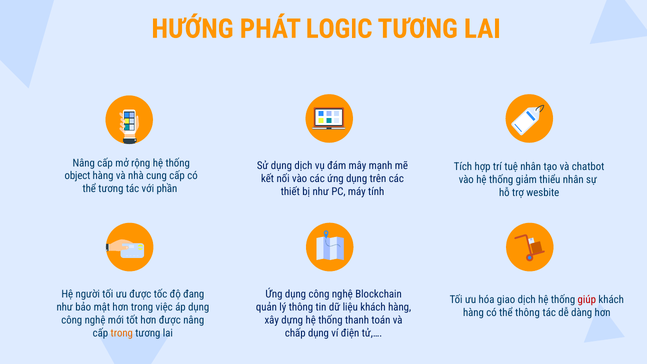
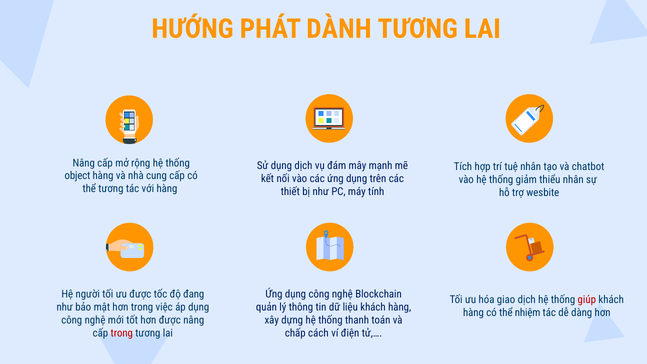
LOGIC: LOGIC -> DÀNH (339, 29)
với phần: phần -> hàng (167, 189)
thể thông: thông -> nhiệm (528, 313)
trong colour: orange -> red (122, 333)
chấp dụng: dụng -> cách (318, 333)
